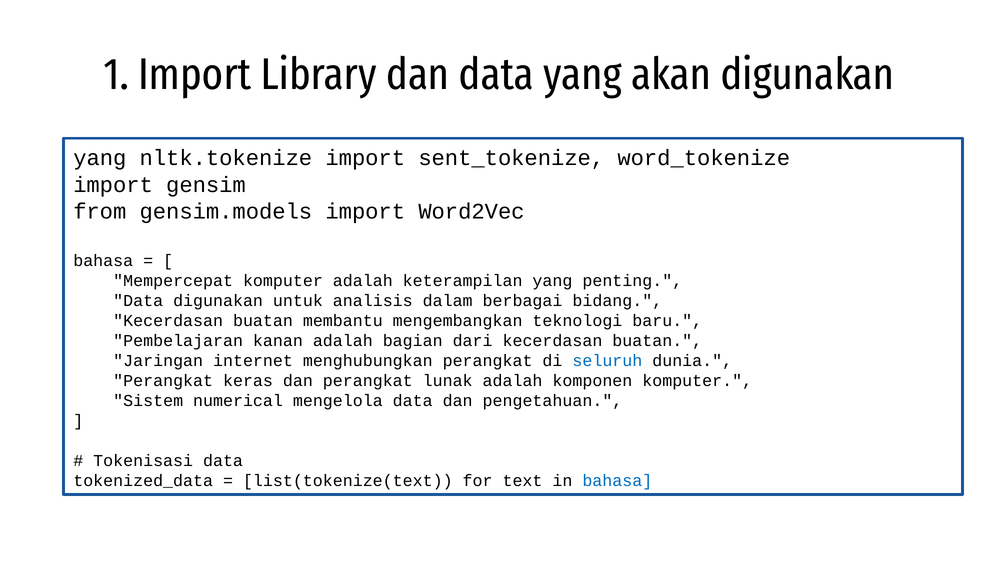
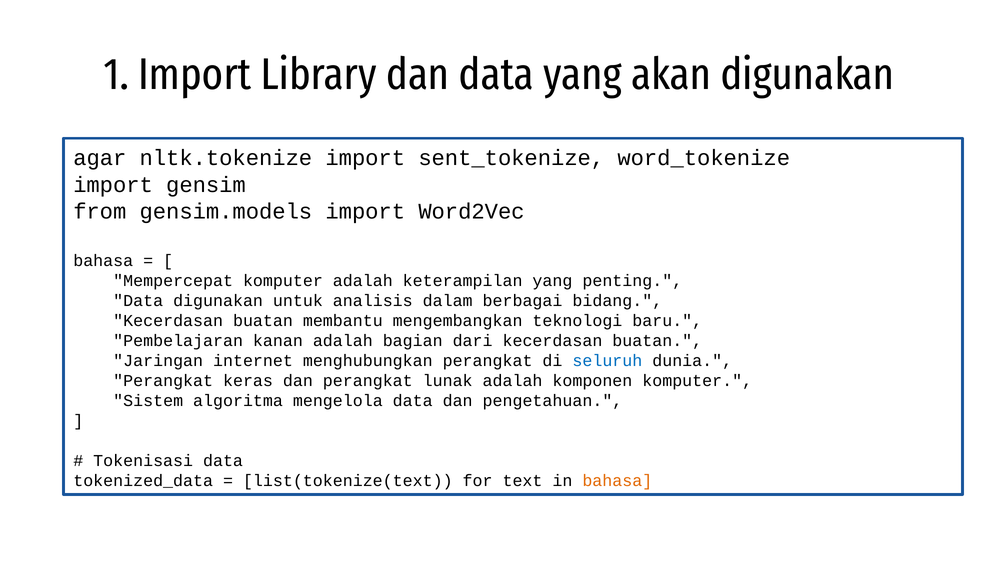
yang: yang -> agar (100, 158)
numerical: numerical -> algoritma (238, 401)
bahasa colour: blue -> orange (617, 481)
